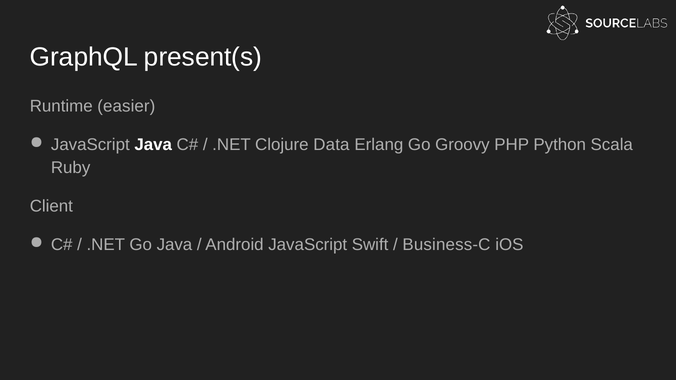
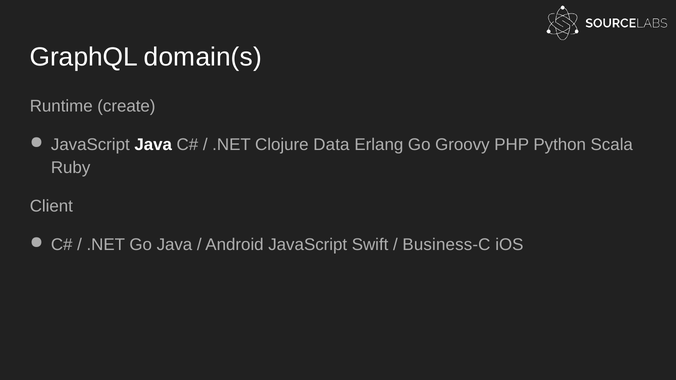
present(s: present(s -> domain(s (203, 57)
easier: easier -> create (126, 106)
